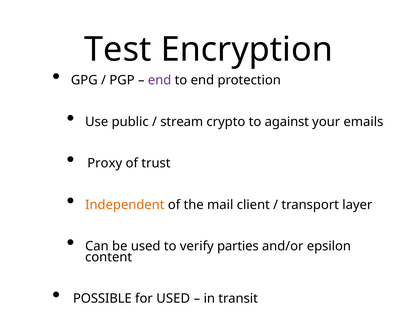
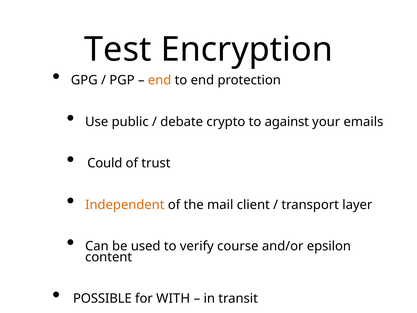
end colour: purple -> orange (160, 80)
stream: stream -> debate (182, 122)
Proxy: Proxy -> Could (105, 163)
parties: parties -> course (238, 246)
for USED: USED -> WITH (173, 298)
